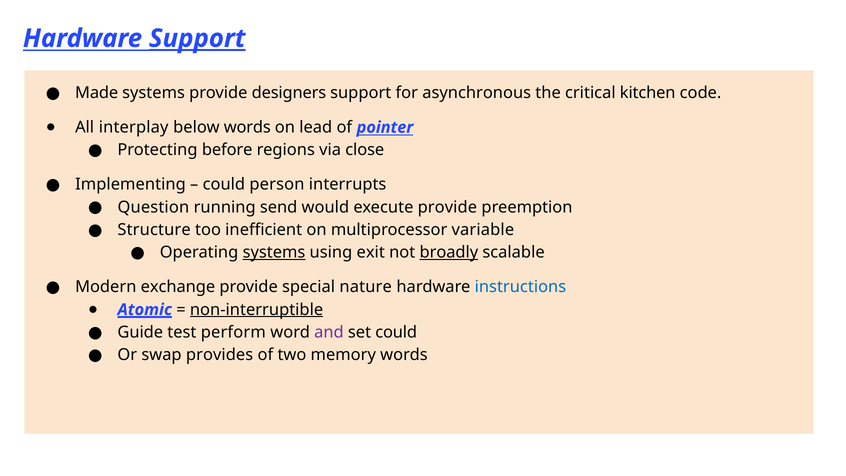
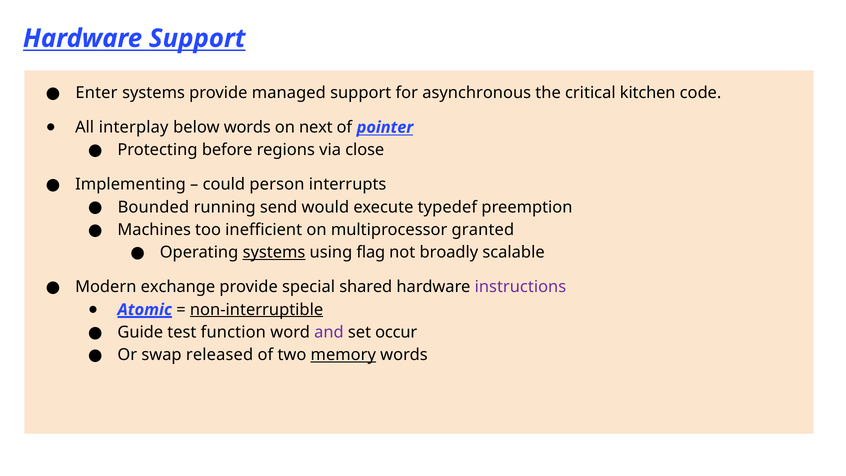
Support underline: present -> none (197, 38)
Made: Made -> Enter (96, 93)
designers: designers -> managed (289, 93)
lead: lead -> next (316, 127)
Question: Question -> Bounded (153, 207)
execute provide: provide -> typedef (447, 207)
Structure: Structure -> Machines (154, 230)
variable: variable -> granted (483, 230)
exit: exit -> flag (371, 252)
broadly underline: present -> none (449, 252)
nature: nature -> shared (366, 287)
instructions colour: blue -> purple (520, 287)
perform: perform -> function (233, 332)
set could: could -> occur (396, 332)
provides: provides -> released (220, 355)
memory underline: none -> present (343, 355)
